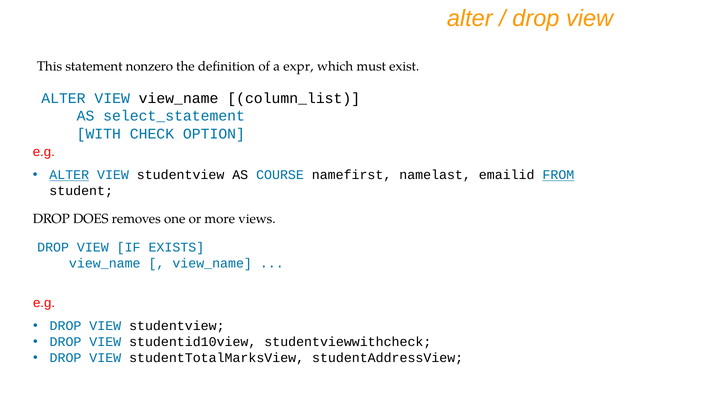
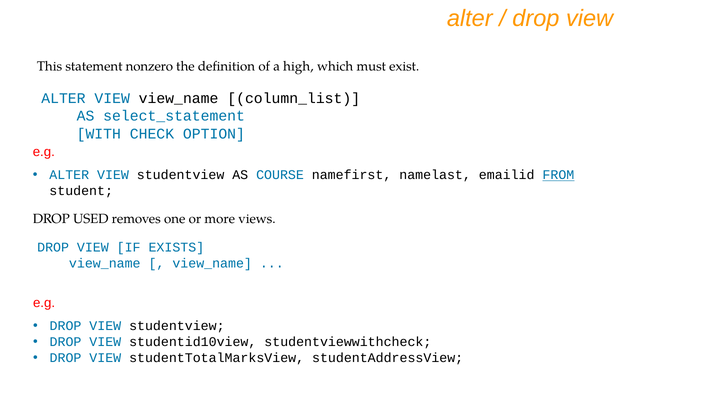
expr: expr -> high (298, 66)
ALTER underline: present -> none (69, 175)
DOES: DOES -> USED (91, 219)
